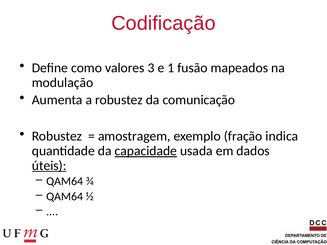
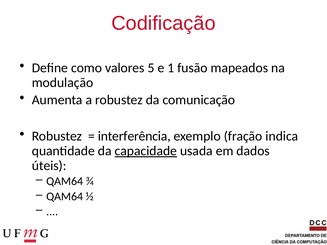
3: 3 -> 5 (151, 68)
amostragem: amostragem -> interferência (134, 136)
úteis underline: present -> none (49, 166)
